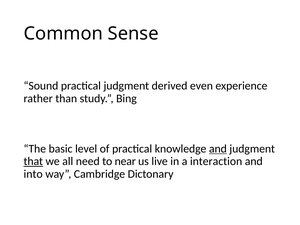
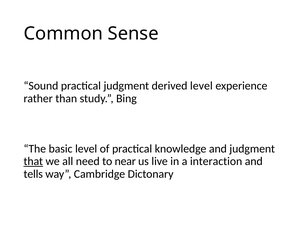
derived even: even -> level (201, 86)
and underline: present -> none (218, 149)
into: into -> tells (33, 174)
